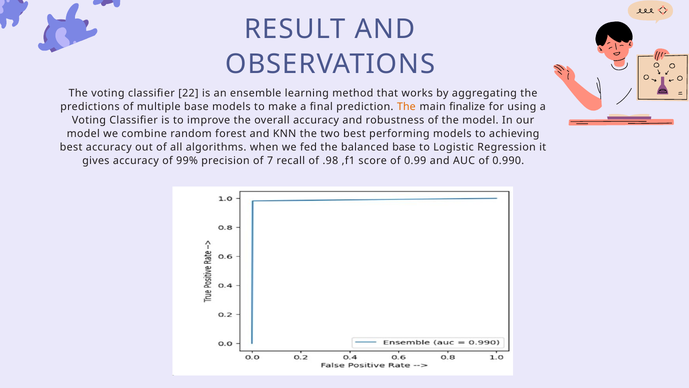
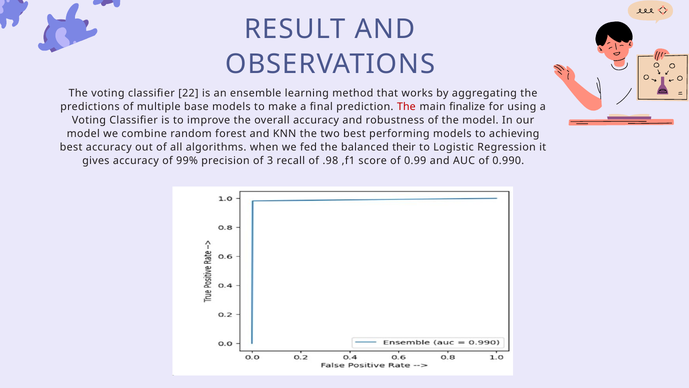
The colour: orange -> red (406, 107)
balanced base: base -> their (404, 147)
7: 7 -> 3 (270, 161)
